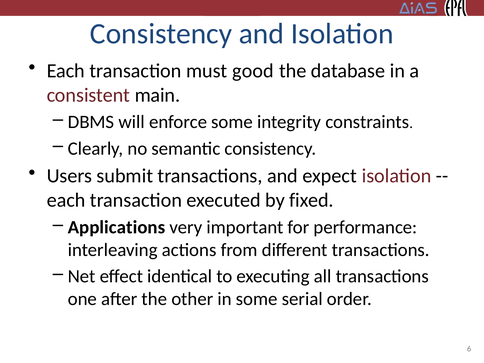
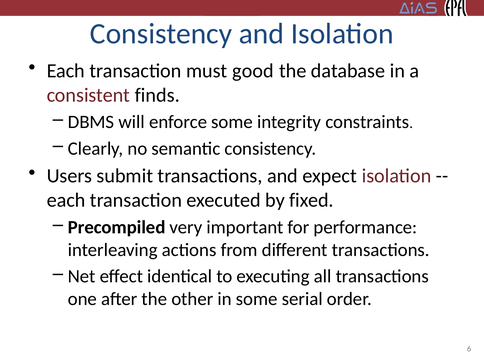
main: main -> finds (157, 95)
Applications: Applications -> Precompiled (117, 227)
